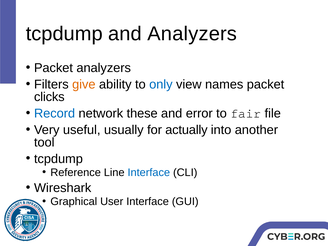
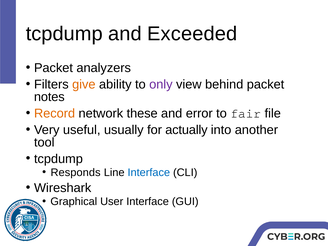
and Analyzers: Analyzers -> Exceeded (192, 34)
only colour: blue -> purple (161, 85)
names: names -> behind (224, 85)
clicks: clicks -> notes (49, 97)
Record colour: blue -> orange (55, 113)
Reference: Reference -> Responds (76, 172)
